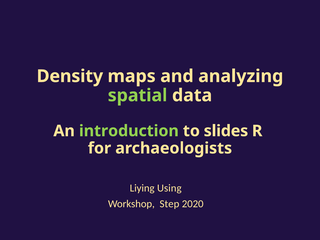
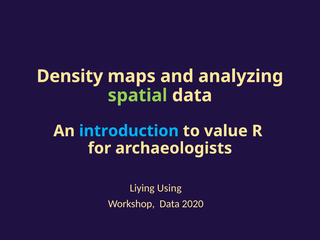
introduction colour: light green -> light blue (129, 131)
slides: slides -> value (226, 131)
Workshop Step: Step -> Data (170, 204)
